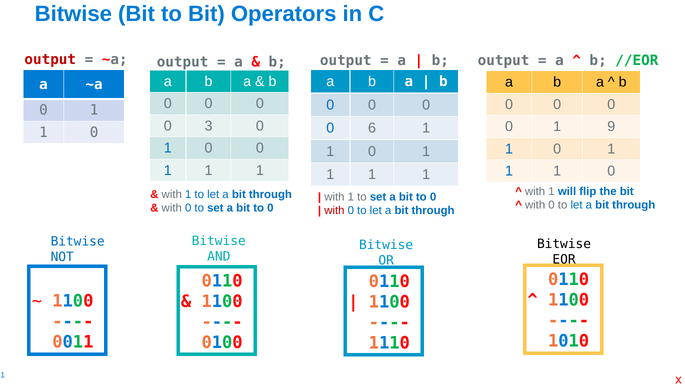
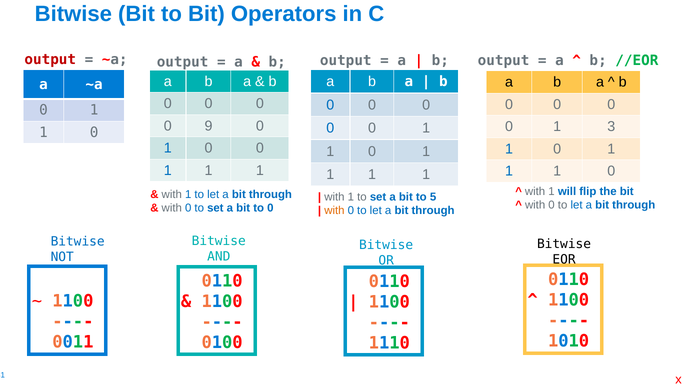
3: 3 -> 9 (208, 126)
9: 9 -> 3 (611, 127)
6: 6 -> 0 (372, 128)
0: 0 -> 5 (433, 197)
with colour: red -> orange (334, 211)
